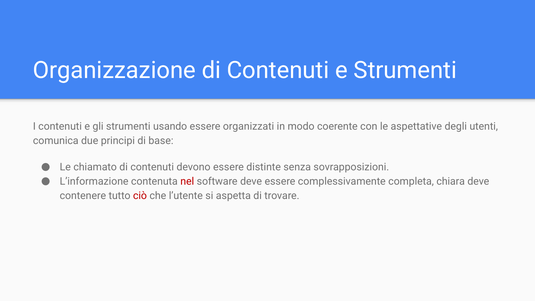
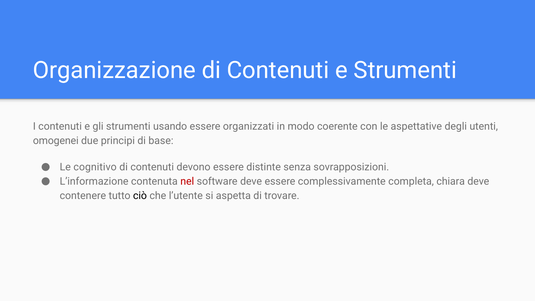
comunica: comunica -> omogenei (56, 141)
chiamato: chiamato -> cognitivo (95, 167)
ciò colour: red -> black (140, 196)
